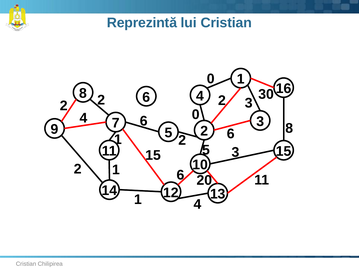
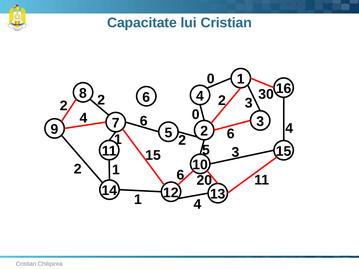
Reprezintă: Reprezintă -> Capacitate (142, 23)
8: 8 -> 4 (289, 128)
